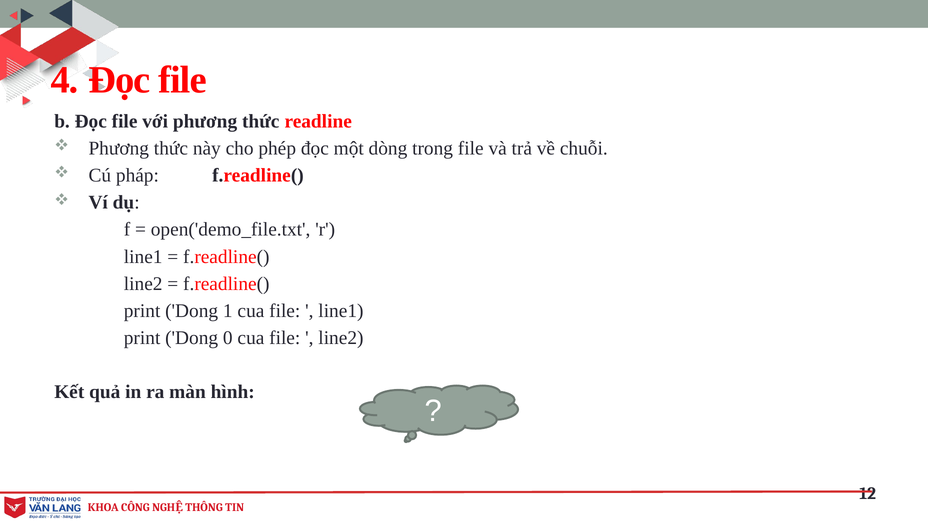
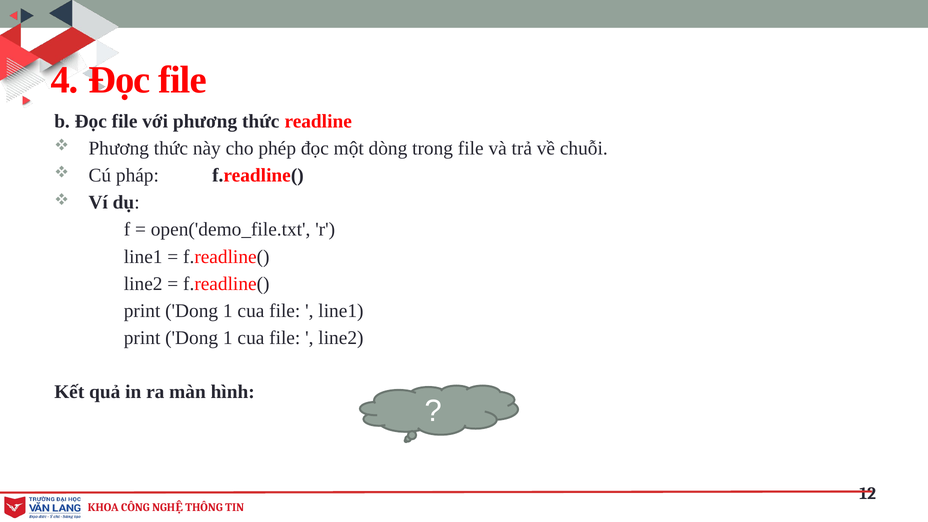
0: 0 -> 1 (228, 338)
